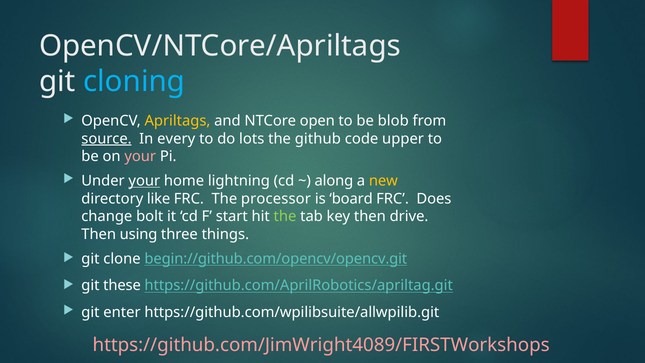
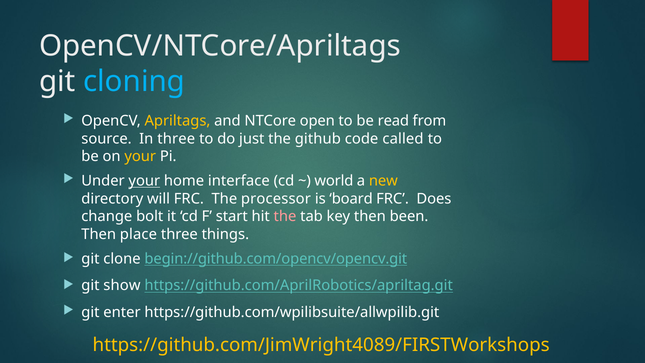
blob: blob -> read (393, 121)
source underline: present -> none (107, 139)
In every: every -> three (176, 139)
lots: lots -> just (252, 139)
upper: upper -> called (403, 139)
your colour: pink -> yellow (140, 156)
lightning: lightning -> interface (239, 181)
along: along -> world (334, 181)
like: like -> will (159, 199)
the colour: light green -> pink (285, 216)
drive: drive -> been (409, 216)
using: using -> place (138, 234)
these: these -> show (122, 285)
https://github.com/JimWright4089/FIRSTWorkshops colour: pink -> yellow (321, 345)
